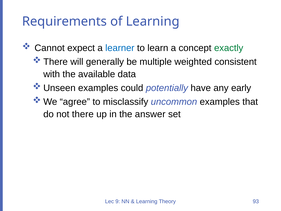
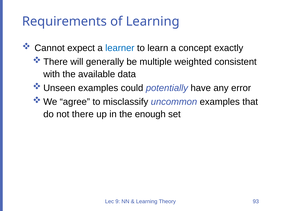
exactly colour: green -> black (229, 48)
early: early -> error (241, 88)
answer: answer -> enough (150, 114)
